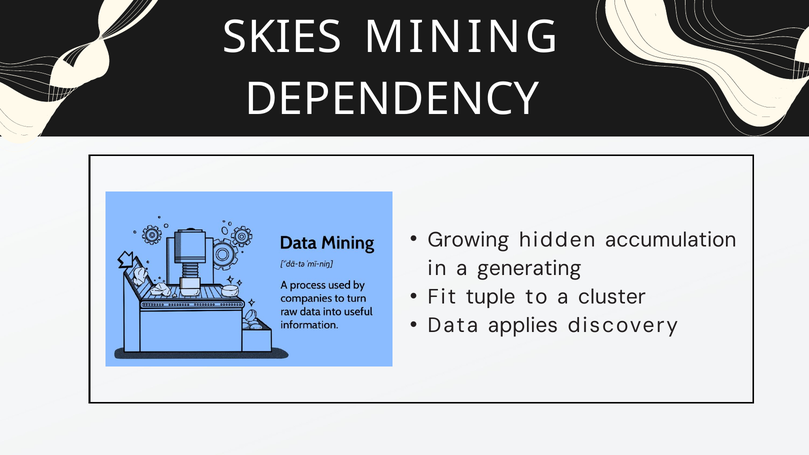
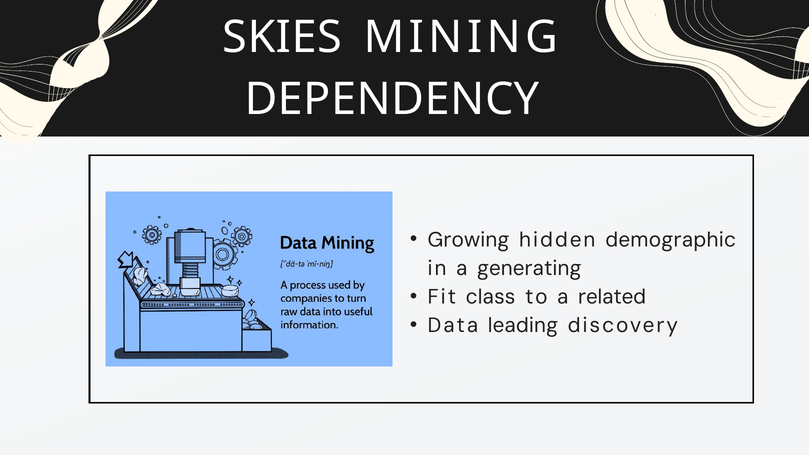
accumulation: accumulation -> demographic (671, 240)
tuple: tuple -> class (491, 297)
cluster: cluster -> related (612, 297)
applies: applies -> leading (523, 325)
